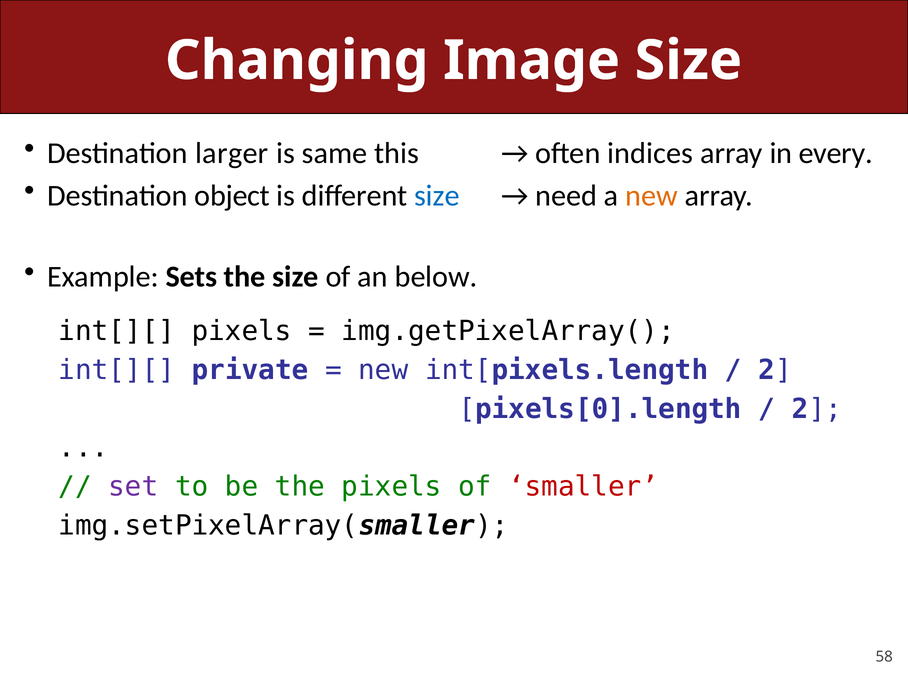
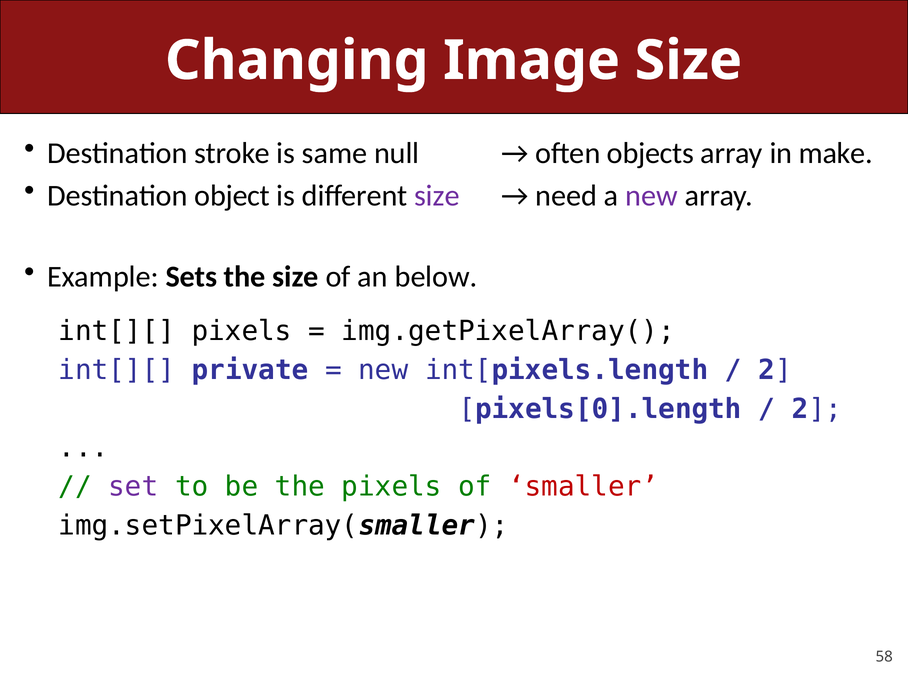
larger: larger -> stroke (232, 153)
this: this -> null (397, 153)
indices: indices -> objects (650, 153)
every: every -> make (836, 153)
size colour: blue -> purple (437, 196)
new colour: orange -> purple (652, 196)
